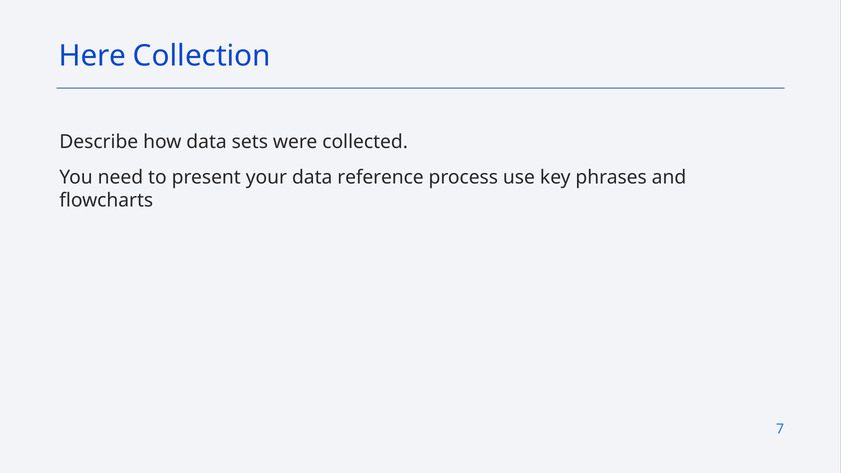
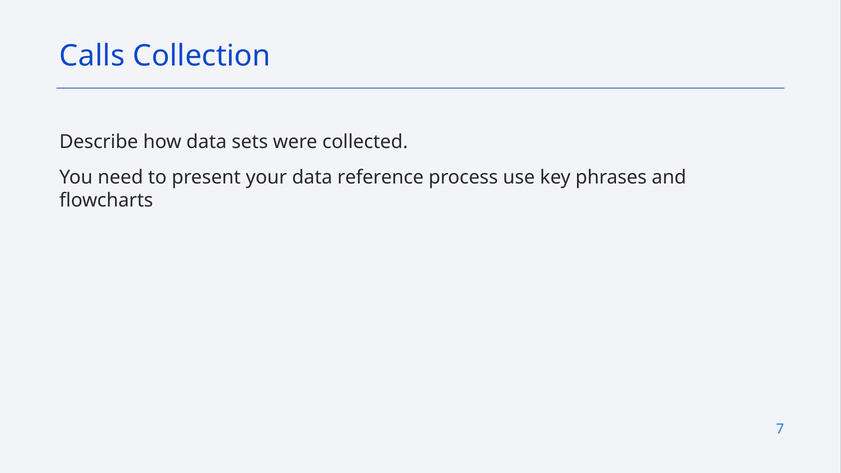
Here: Here -> Calls (92, 56)
